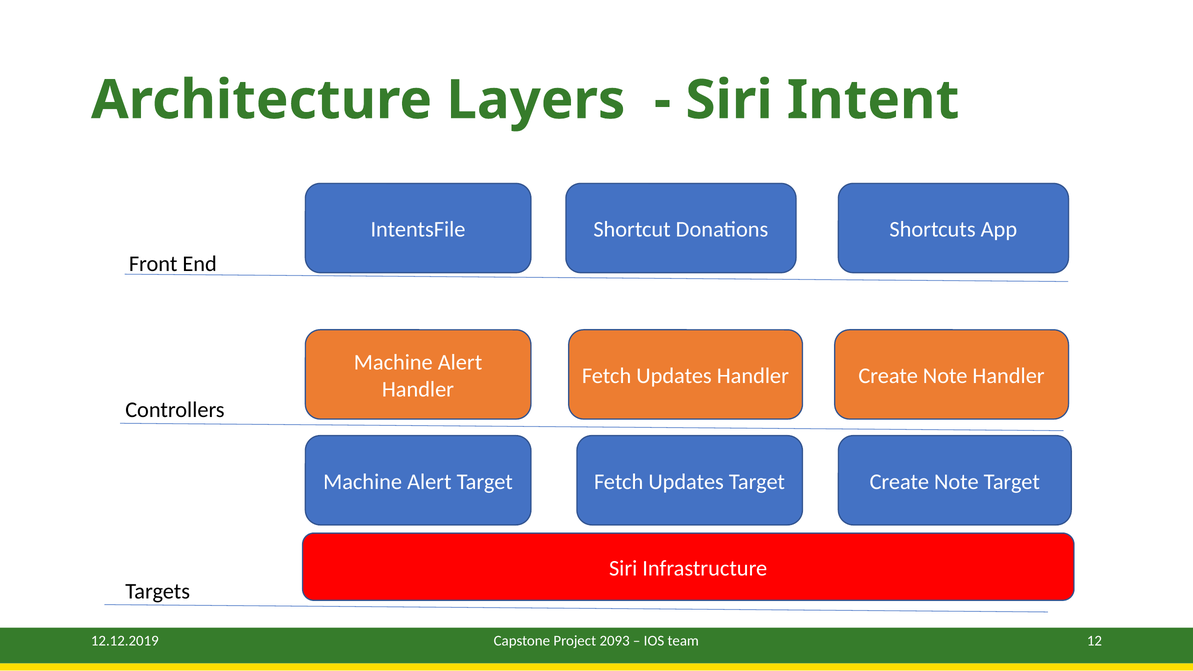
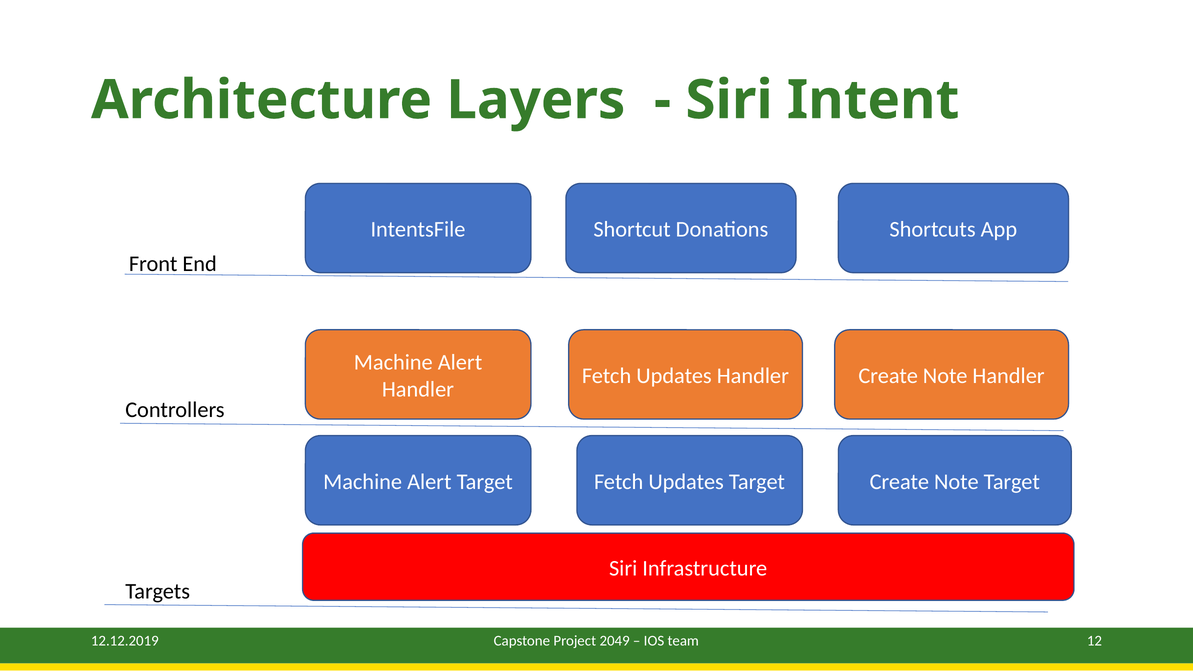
2093: 2093 -> 2049 (615, 641)
